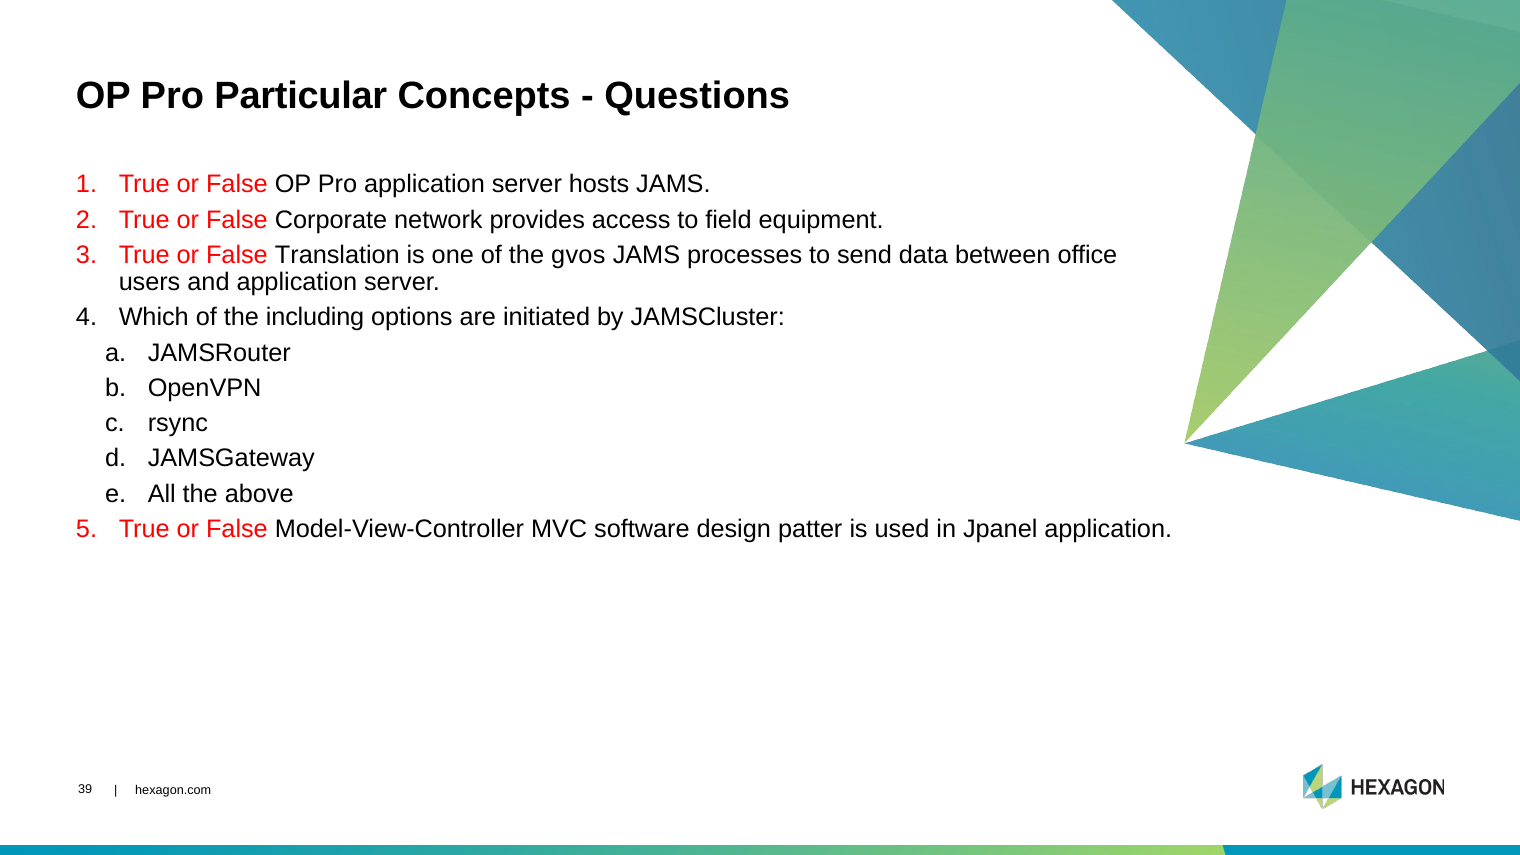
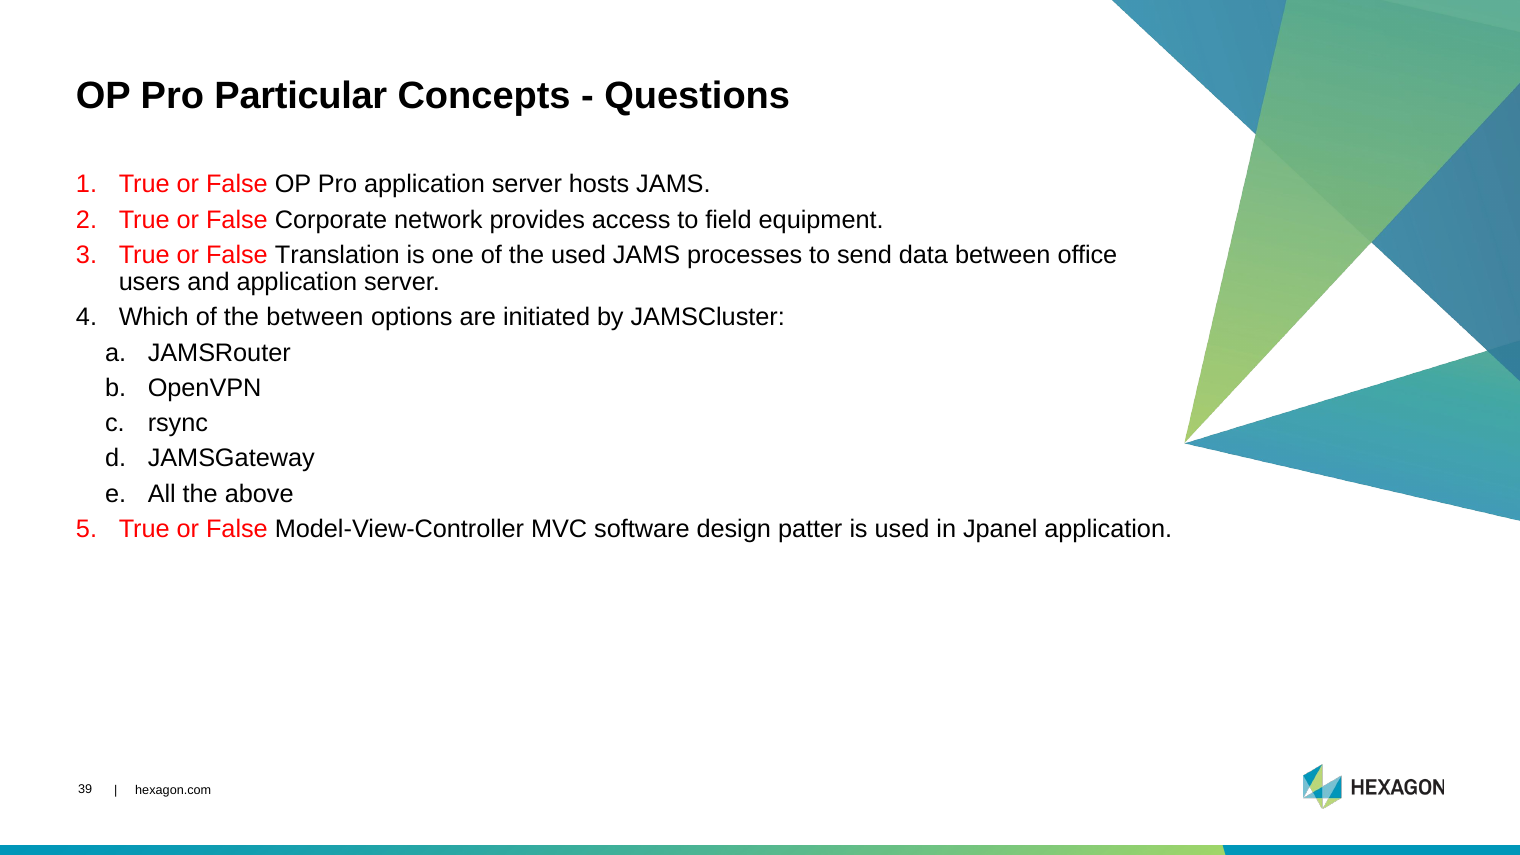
the gvos: gvos -> used (578, 255)
the including: including -> between (315, 318)
